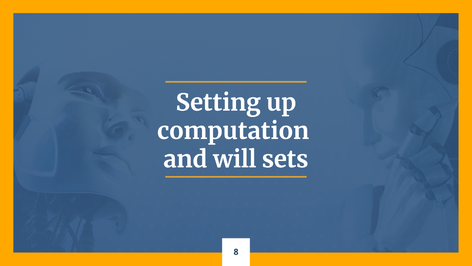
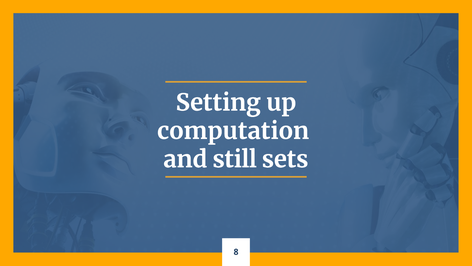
will: will -> still (235, 159)
